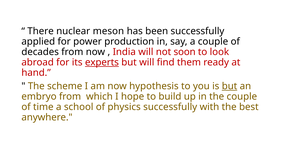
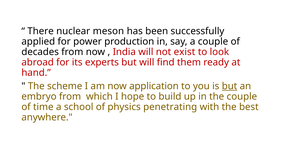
soon: soon -> exist (184, 52)
experts underline: present -> none (102, 62)
hypothesis: hypothesis -> application (154, 86)
physics successfully: successfully -> penetrating (170, 107)
